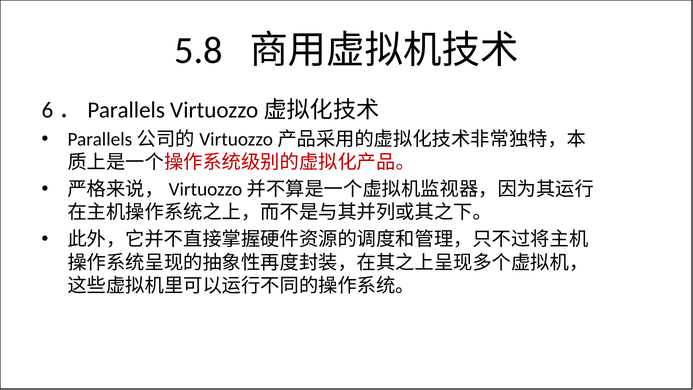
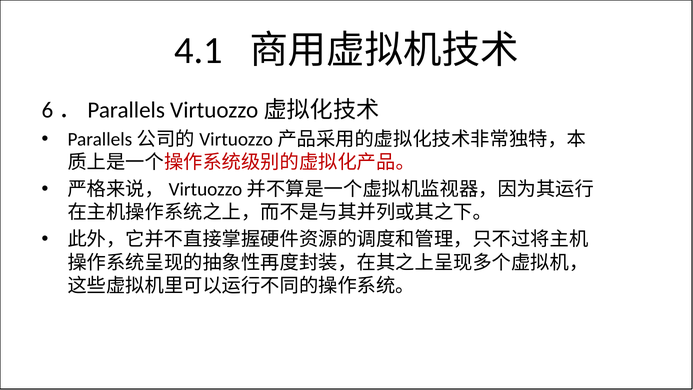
5.8: 5.8 -> 4.1 (199, 51)
